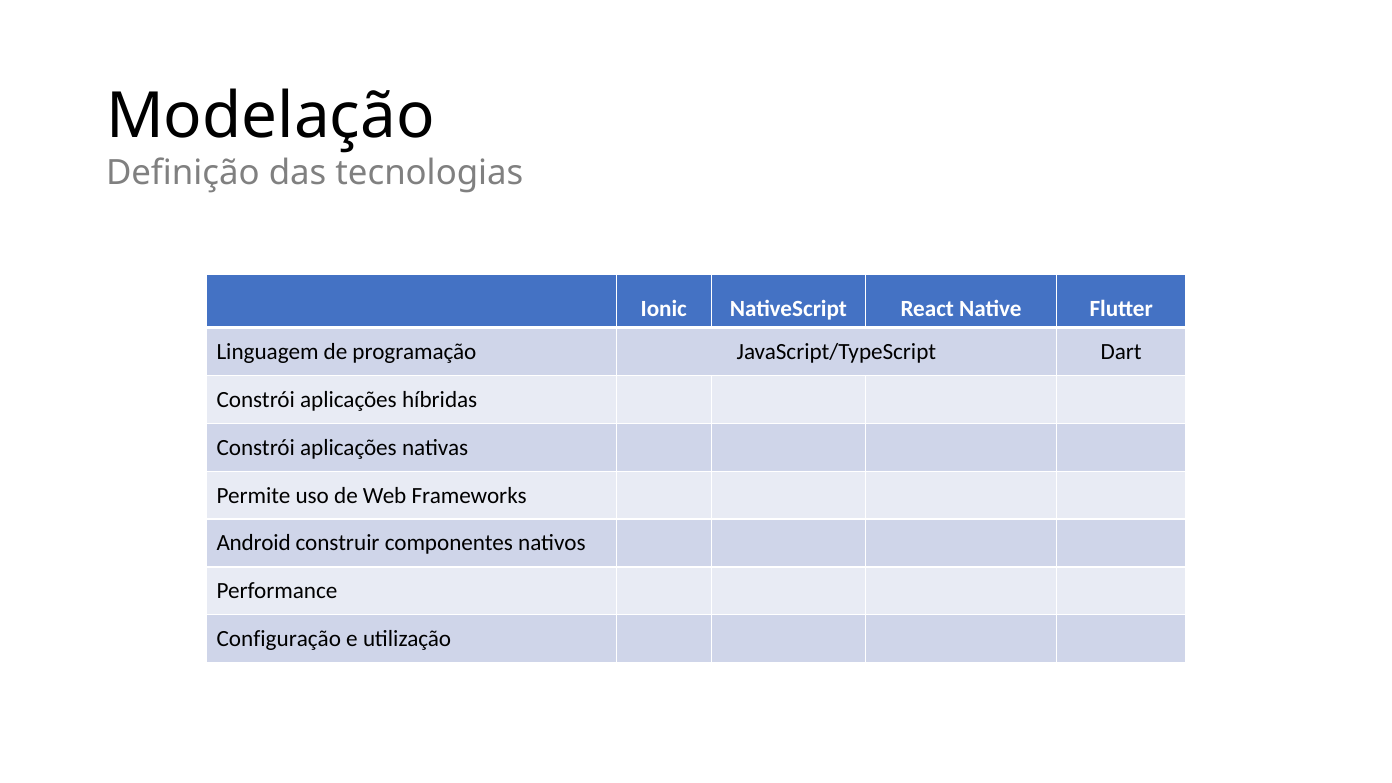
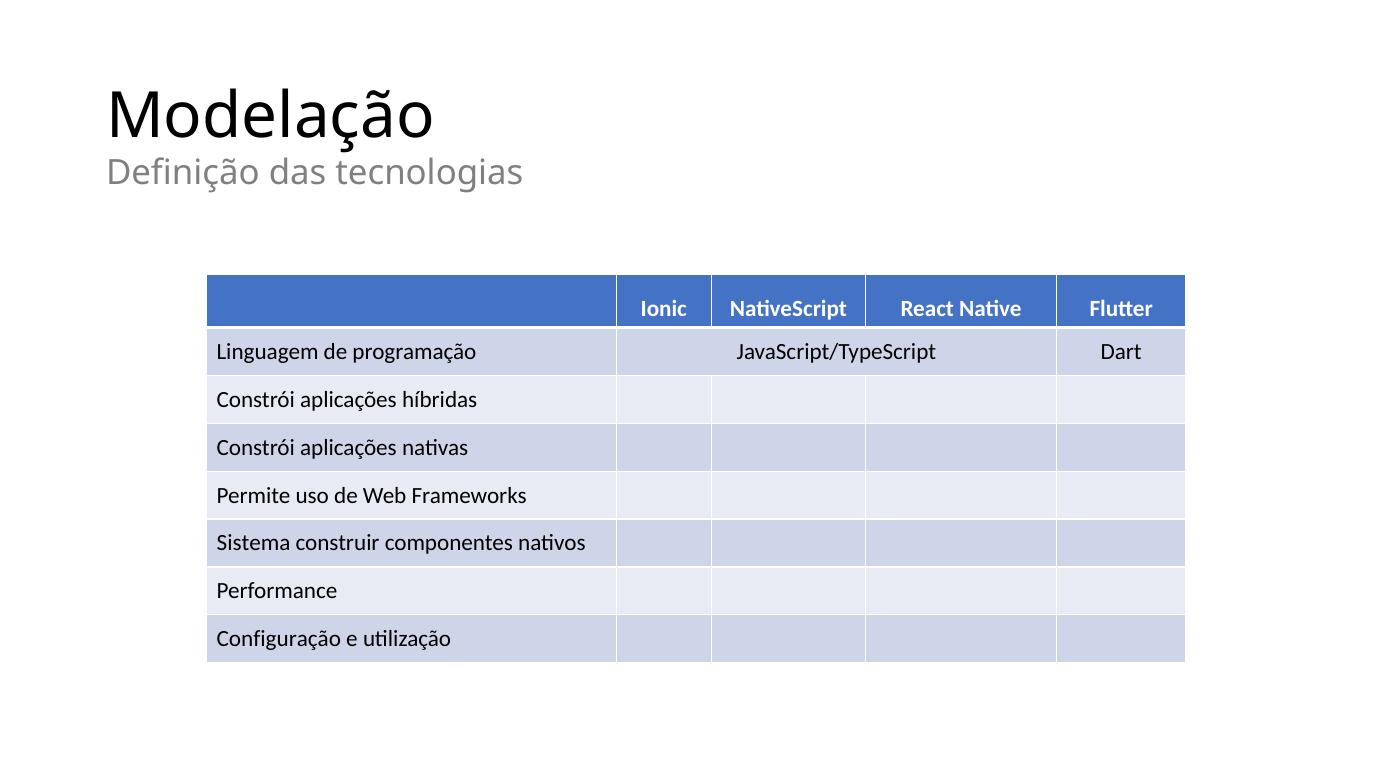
Android: Android -> Sistema (254, 543)
